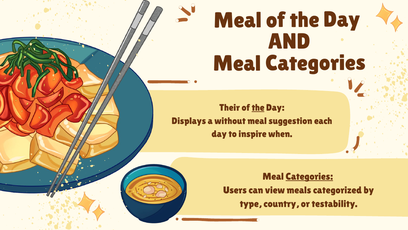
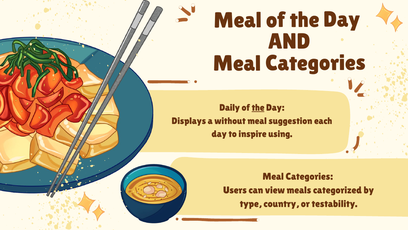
Their: Their -> Daily (230, 107)
when: when -> using (280, 134)
Categories underline: present -> none (309, 176)
